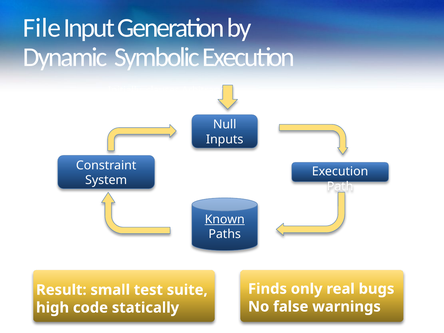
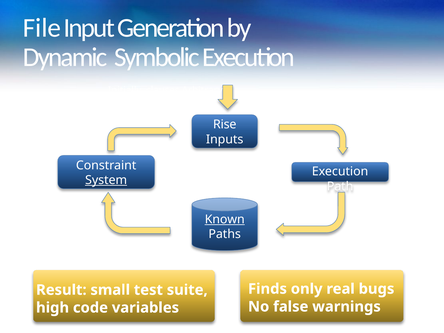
Null: Null -> Rise (225, 125)
System underline: none -> present (106, 180)
statically: statically -> variables (145, 308)
